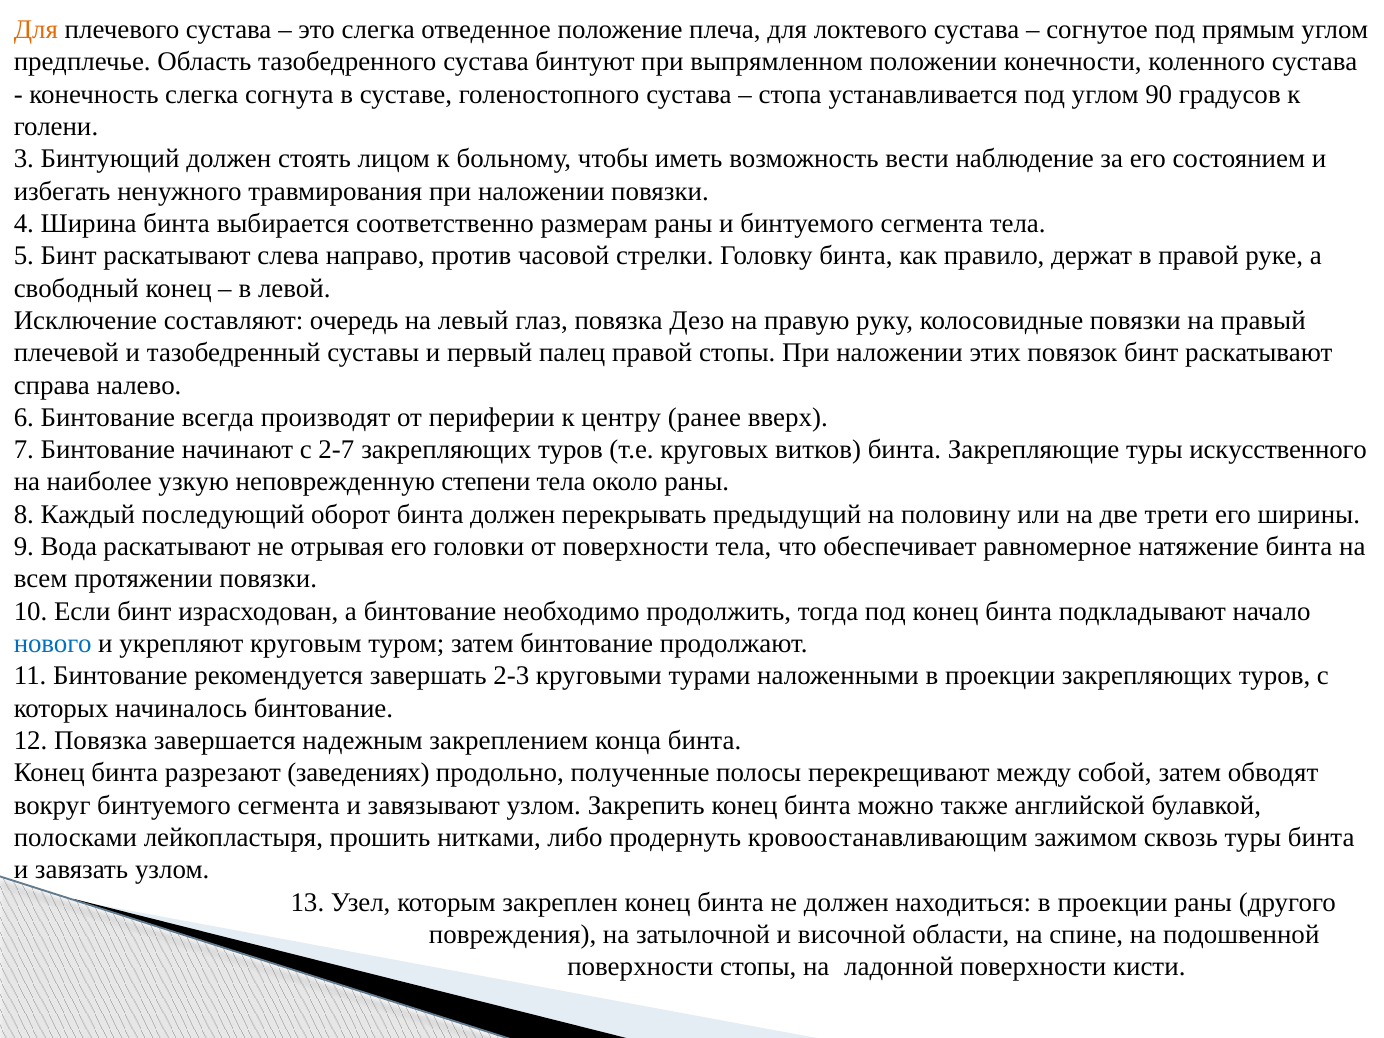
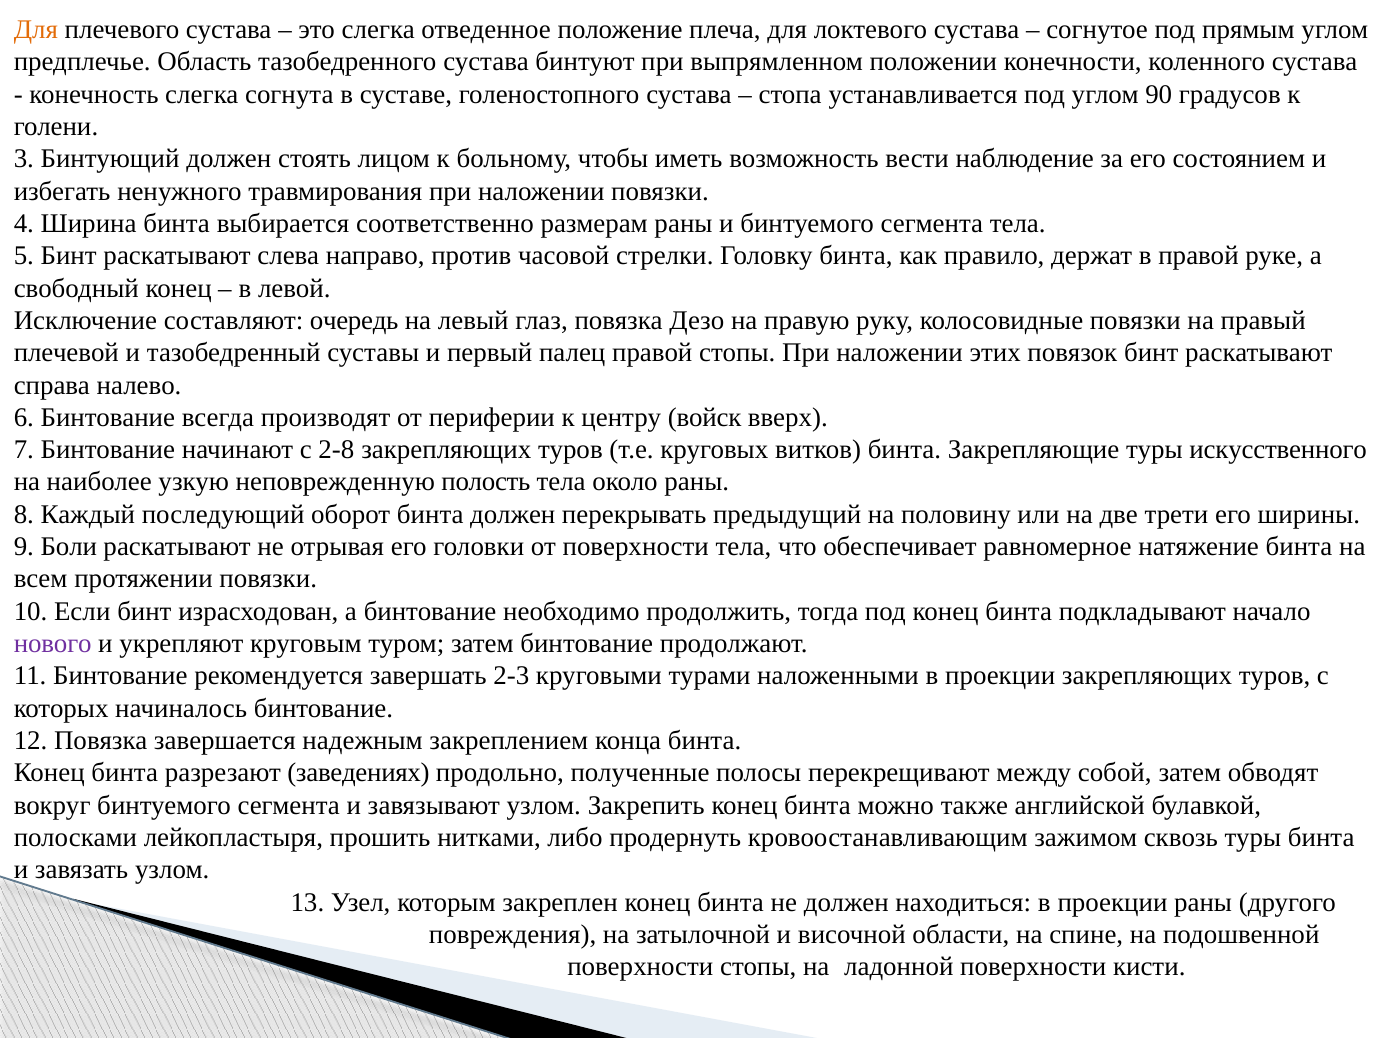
ранее: ранее -> войск (705, 417)
2-7: 2-7 -> 2-8 (336, 450)
степени: степени -> полость (486, 482)
Вода: Вода -> Боли (69, 547)
нового colour: blue -> purple (53, 644)
